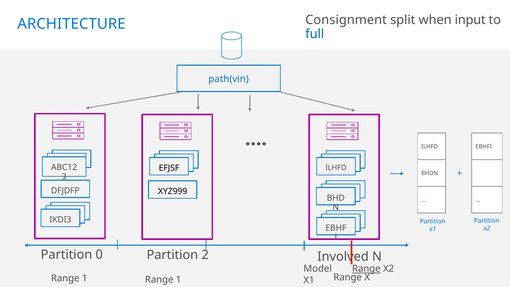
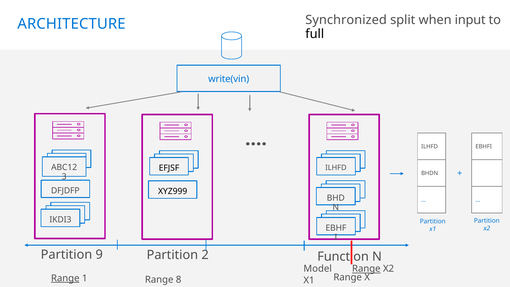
Consignment: Consignment -> Synchronized (346, 20)
full colour: blue -> black (315, 34)
path(vin: path(vin -> write(vin (229, 79)
0: 0 -> 9 (99, 254)
Involved: Involved -> Function (343, 256)
Range underline: none -> present (65, 278)
1 Range 1: 1 -> 8 (179, 280)
